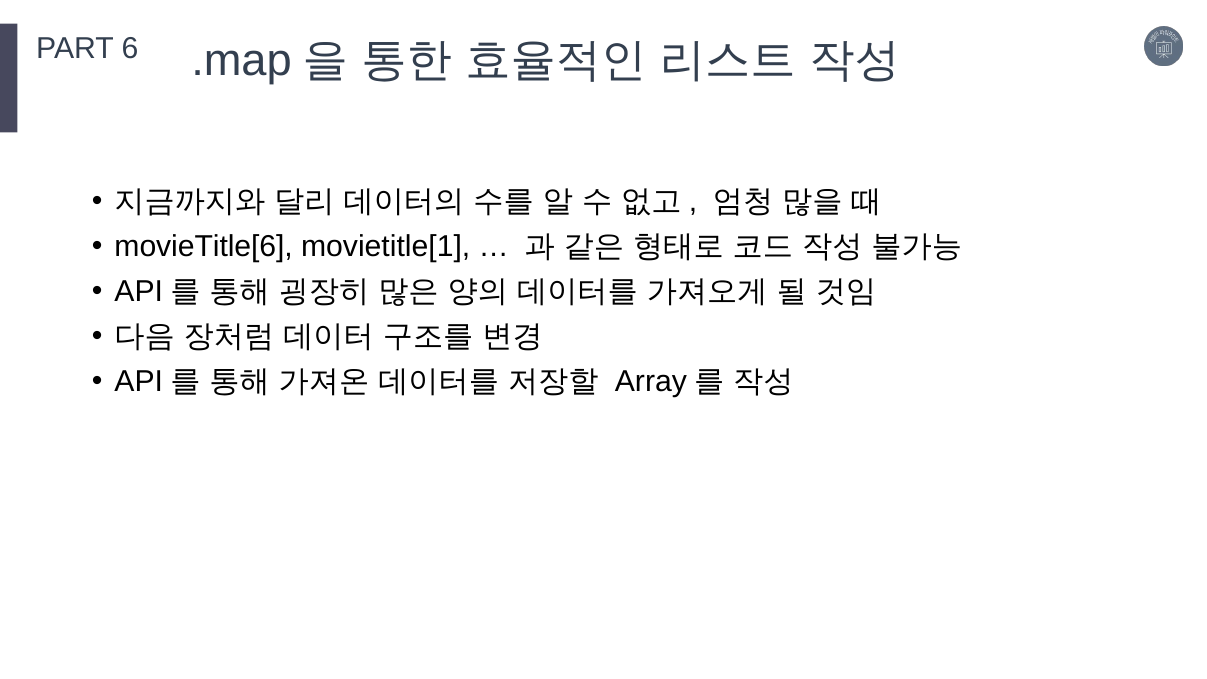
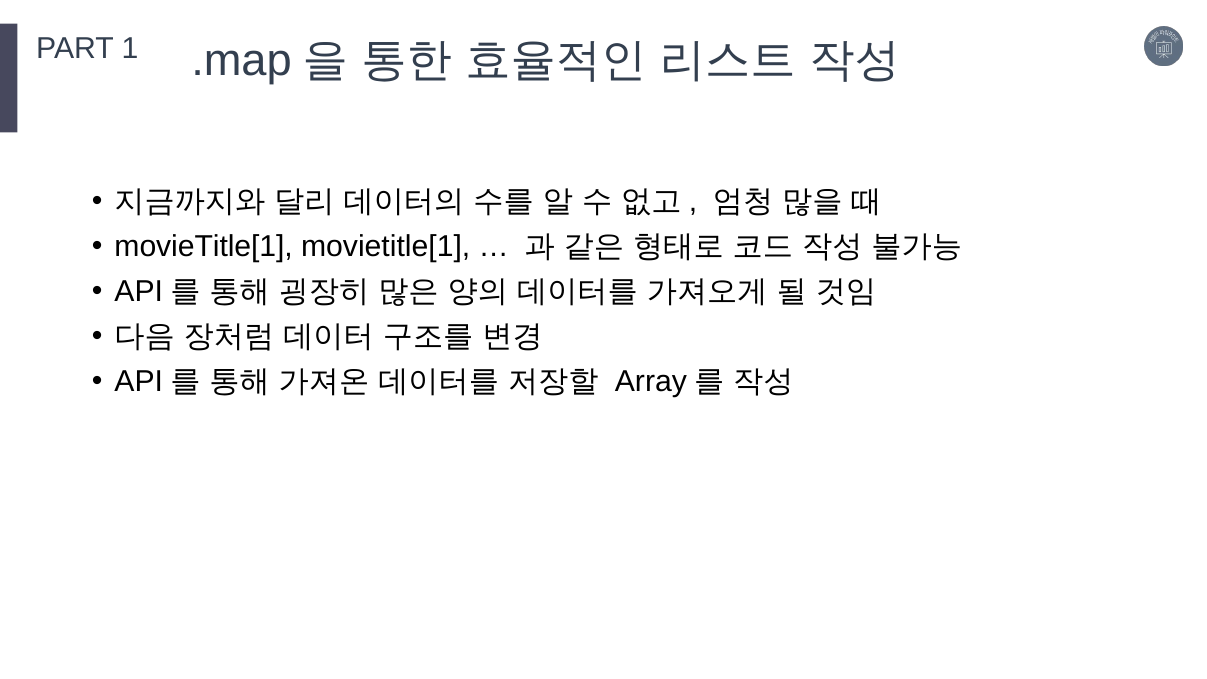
6: 6 -> 1 (130, 48)
movieTitle[6: movieTitle[6 -> movieTitle[1 (204, 246)
